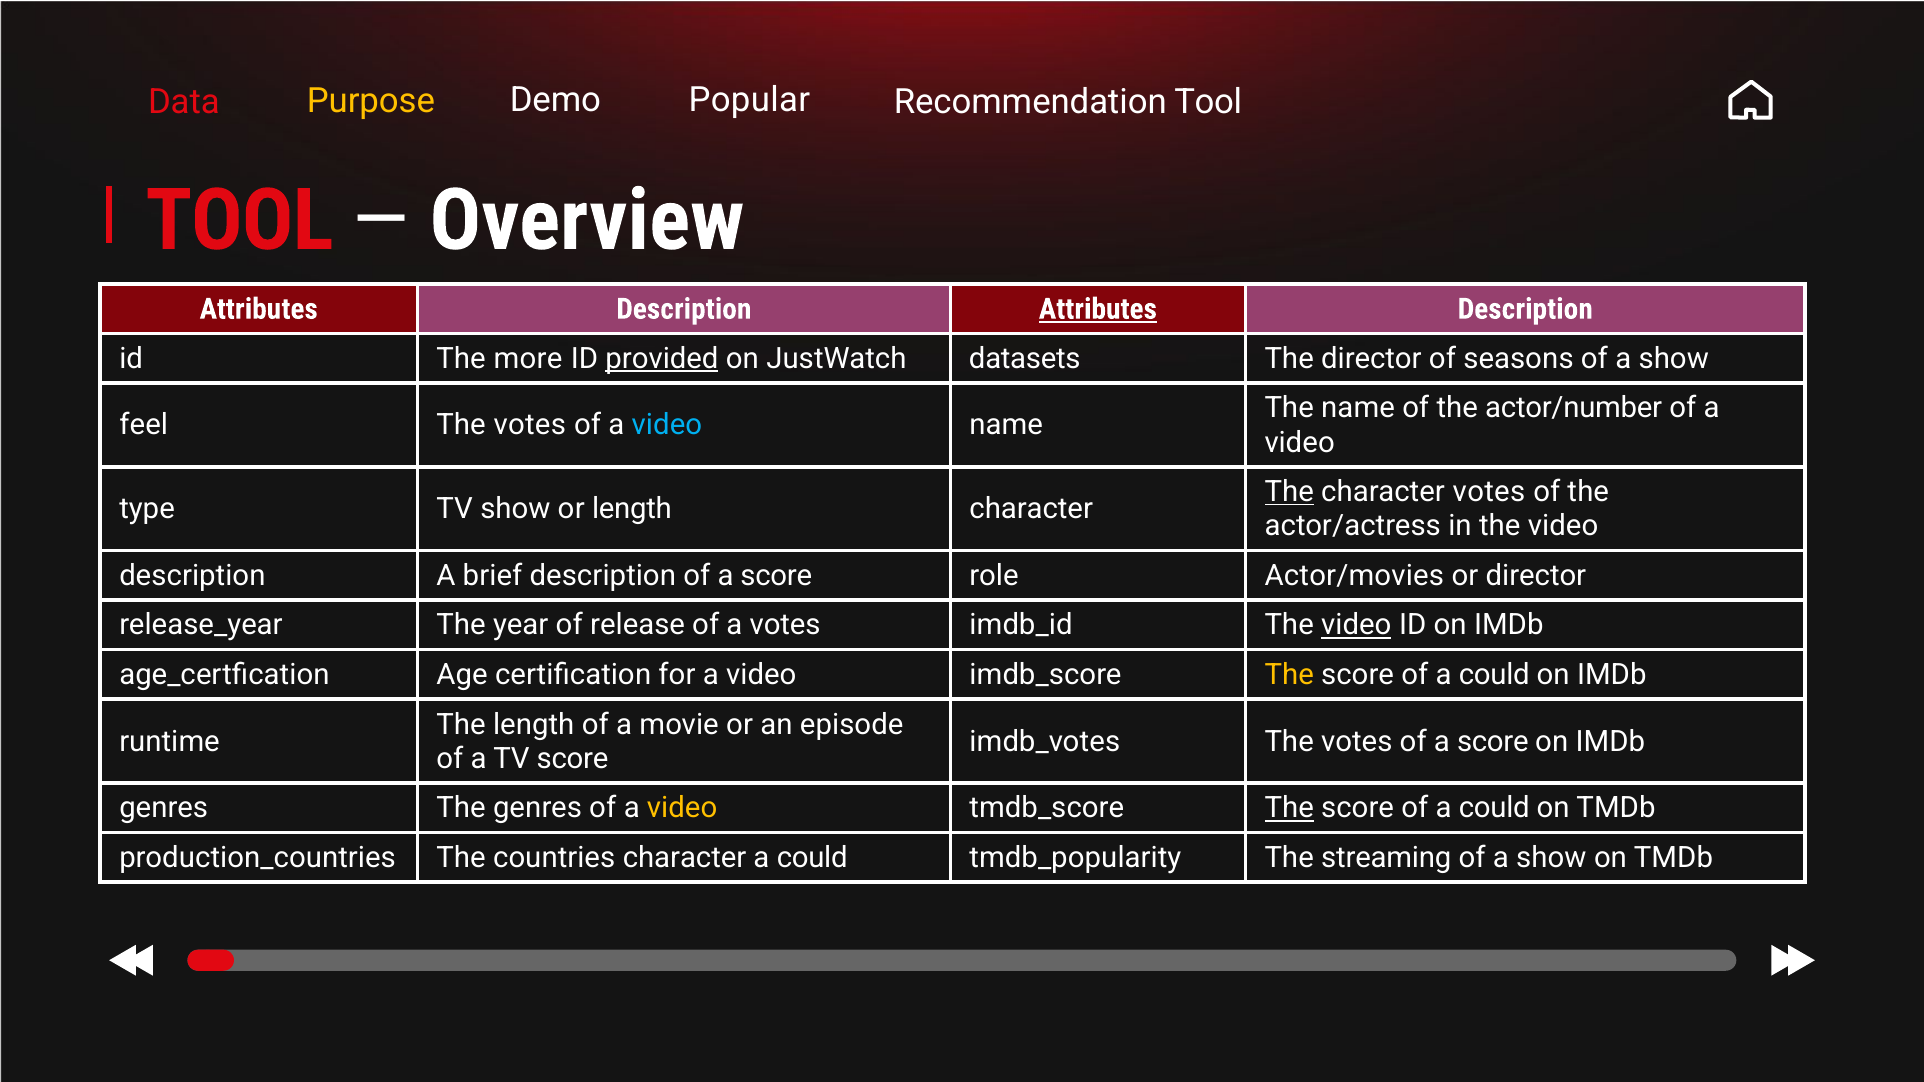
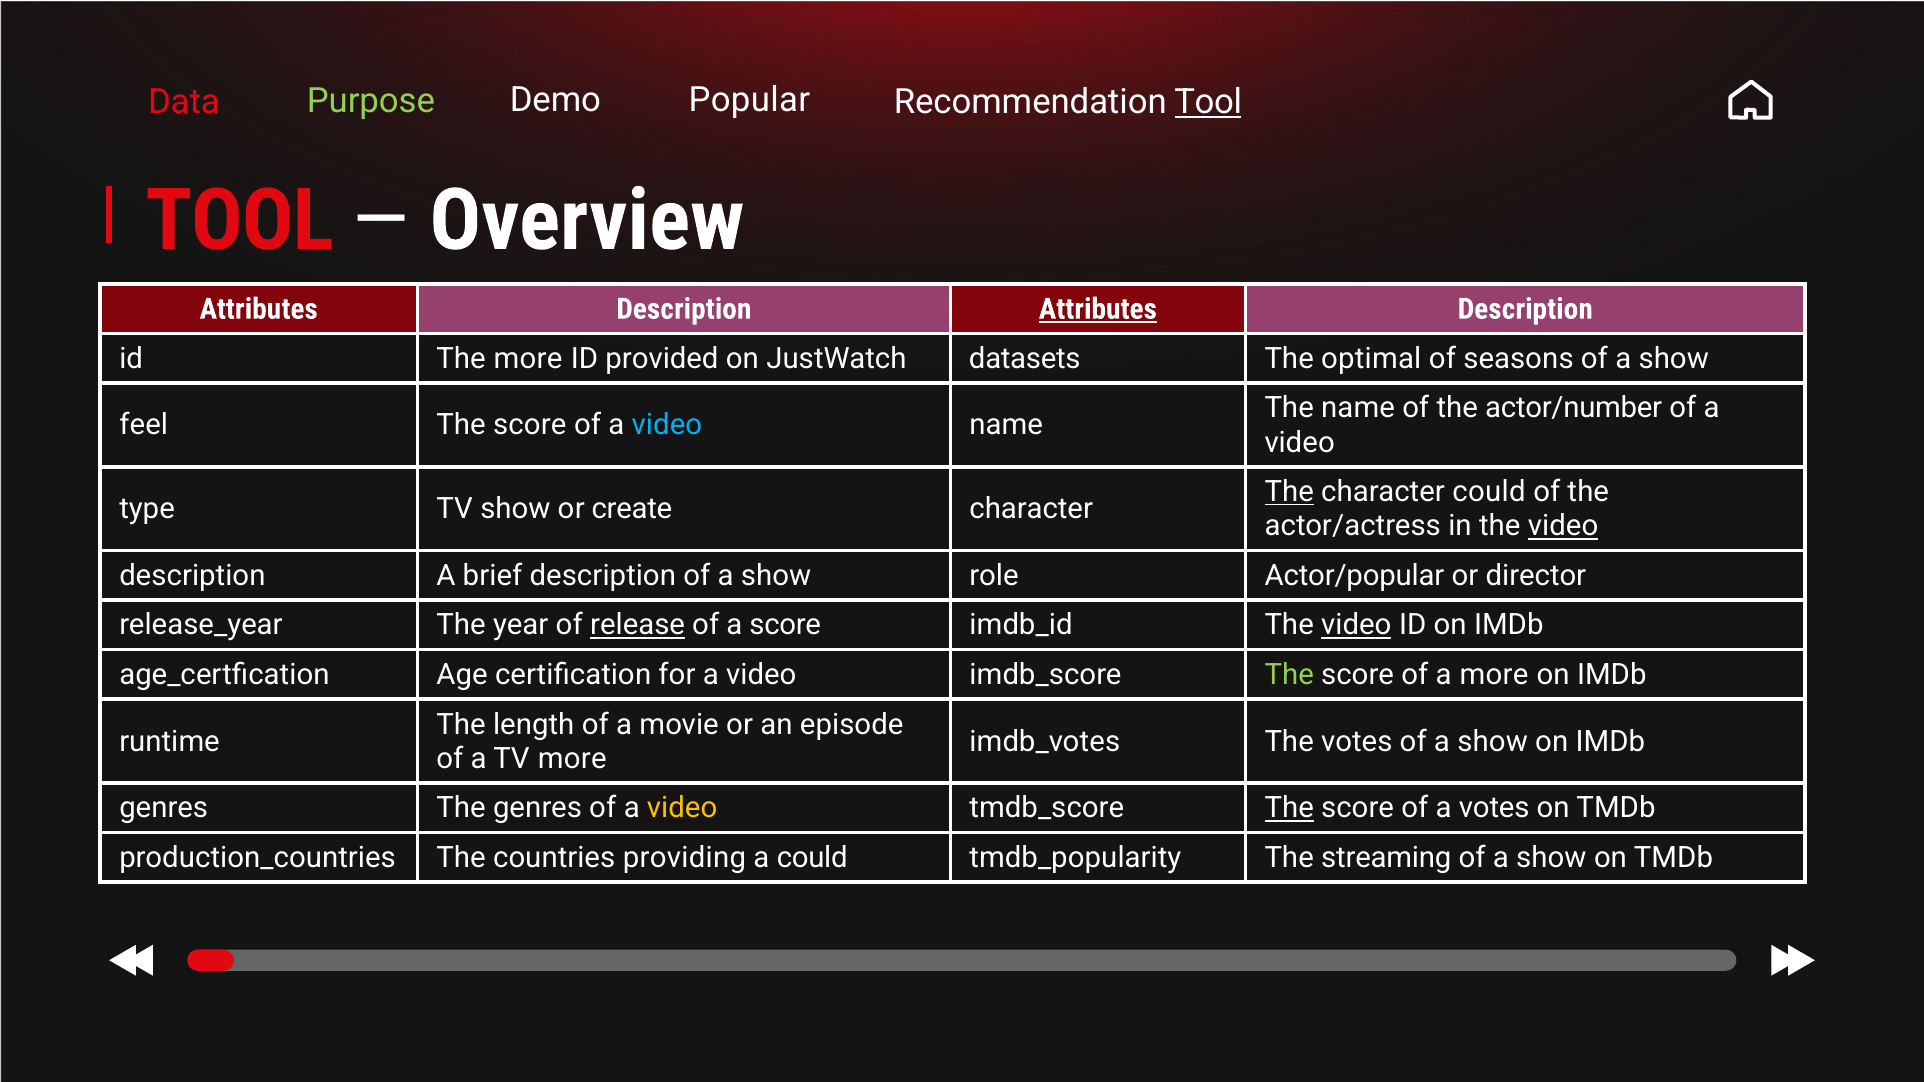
Purpose colour: yellow -> light green (371, 101)
Tool underline: none -> present (1208, 102)
provided underline: present -> none (662, 359)
The director: director -> optimal (1371, 359)
votes: votes -> score (530, 425)
character votes: votes -> could (1489, 492)
or length: length -> create (632, 509)
video underline: none -> present (1563, 526)
description of a score: score -> show (776, 576)
Actor/movies: Actor/movies -> Actor/popular (1354, 576)
release underline: none -> present (638, 625)
a votes: votes -> score (785, 625)
The colour: yellow -> light green (1289, 675)
could: could -> more (1494, 675)
votes of a score: score -> show (1493, 742)
TV score: score -> more (572, 759)
could: could -> votes (1494, 808)
countries character: character -> providing (684, 858)
